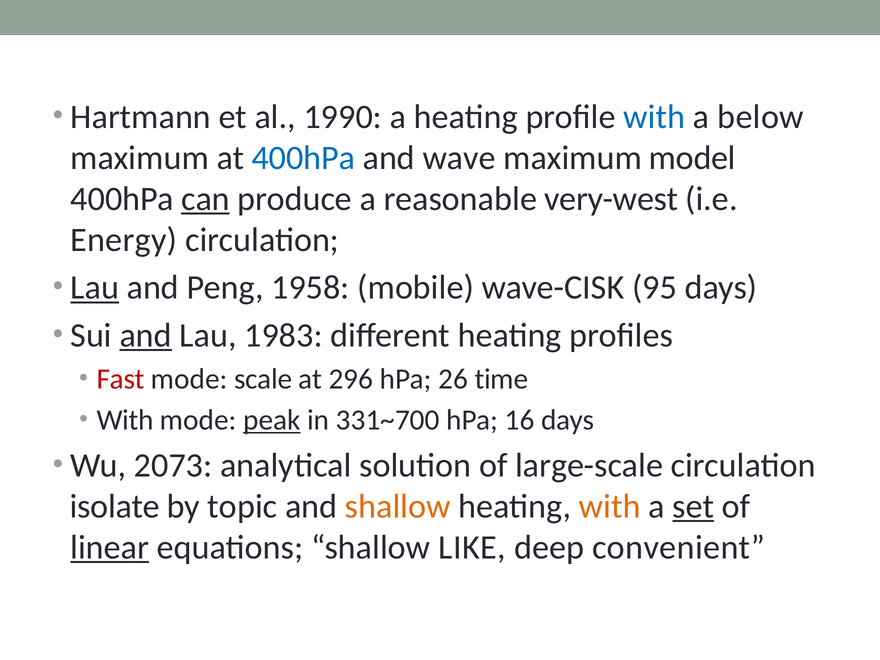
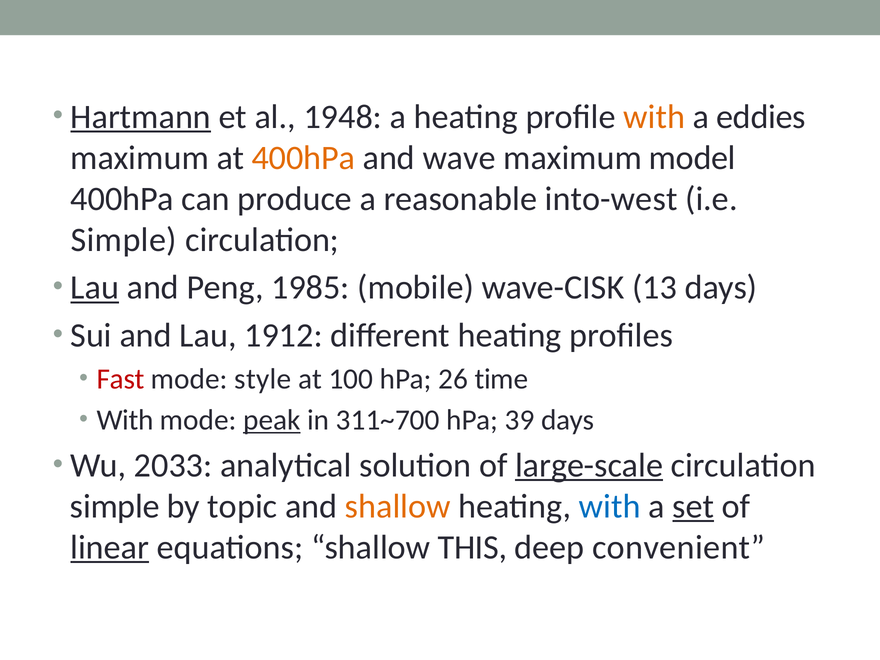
Hartmann underline: none -> present (141, 117)
1990: 1990 -> 1948 (343, 117)
with colour: blue -> orange (654, 117)
below: below -> eddies (761, 117)
400hPa colour: blue -> orange (303, 158)
can underline: present -> none (206, 199)
very-west: very-west -> into-west (611, 199)
Energy: Energy -> Simple (124, 240)
1958: 1958 -> 1985 (310, 288)
95: 95 -> 13 (655, 288)
and underline: present -> none (146, 335)
1983: 1983 -> 1912 (284, 335)
scale: scale -> style (263, 379)
296: 296 -> 100 (351, 379)
331~700: 331~700 -> 311~700 (388, 420)
16: 16 -> 39 (520, 420)
2073: 2073 -> 2033 (173, 465)
large-scale underline: none -> present (589, 465)
isolate: isolate -> simple (115, 506)
with colour: orange -> blue (610, 506)
LIKE: LIKE -> THIS (472, 547)
